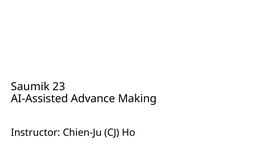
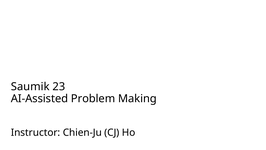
Advance: Advance -> Problem (93, 98)
